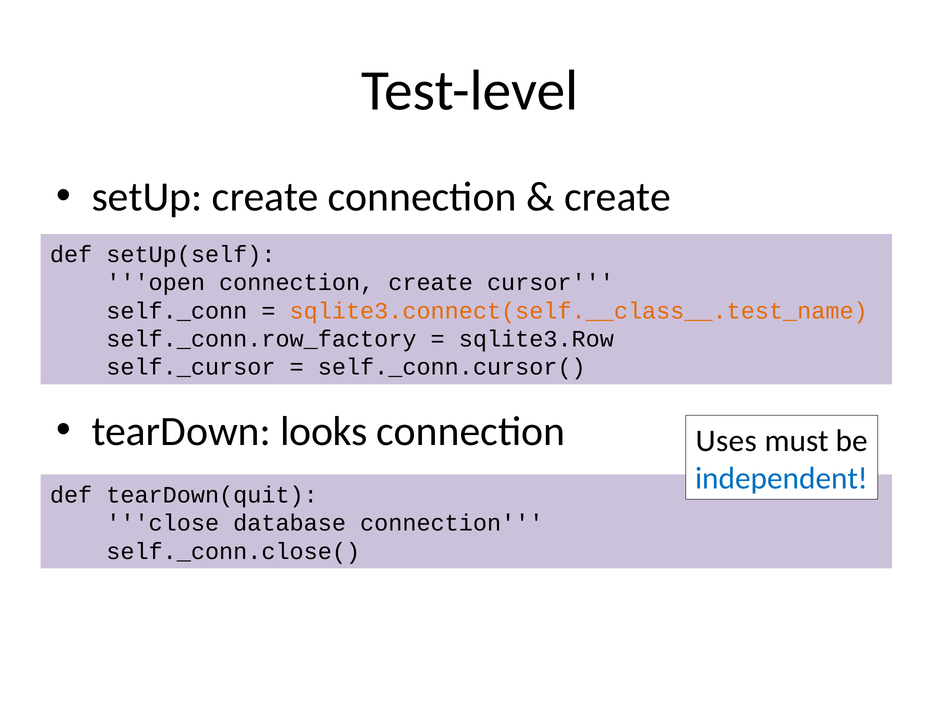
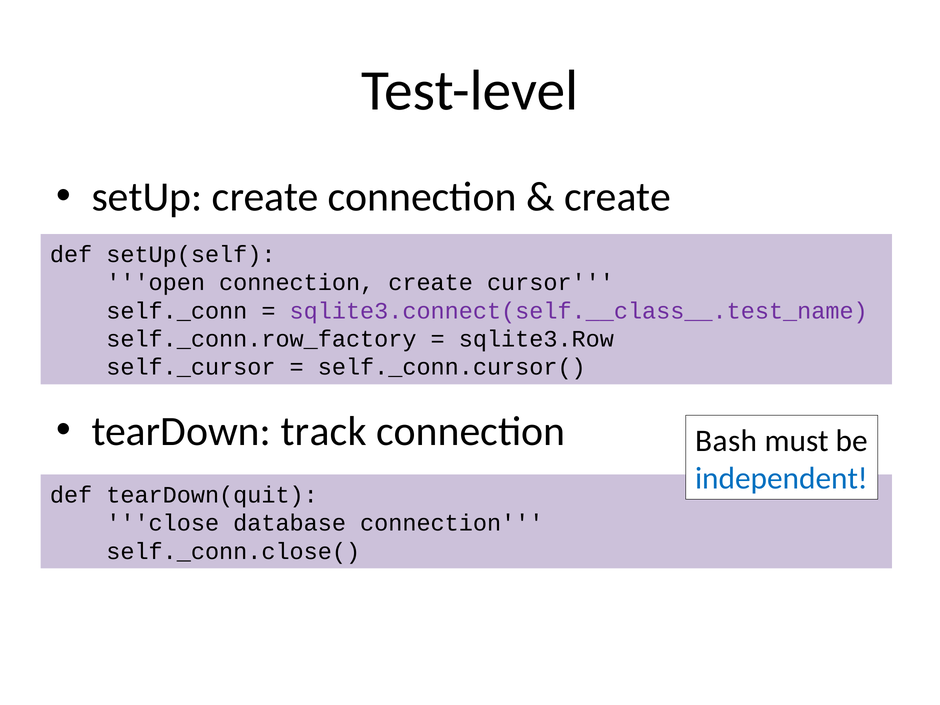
sqlite3.connect(self.__class__.test_name colour: orange -> purple (579, 311)
looks: looks -> track (324, 431)
Uses: Uses -> Bash (726, 441)
